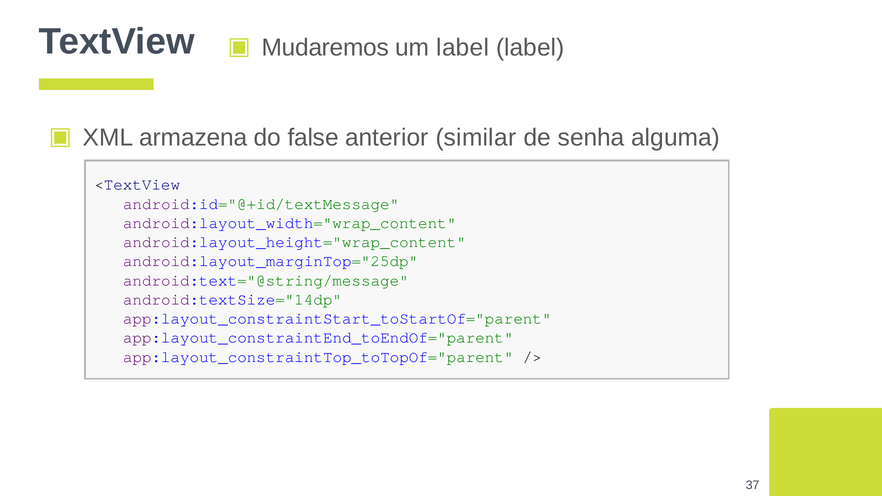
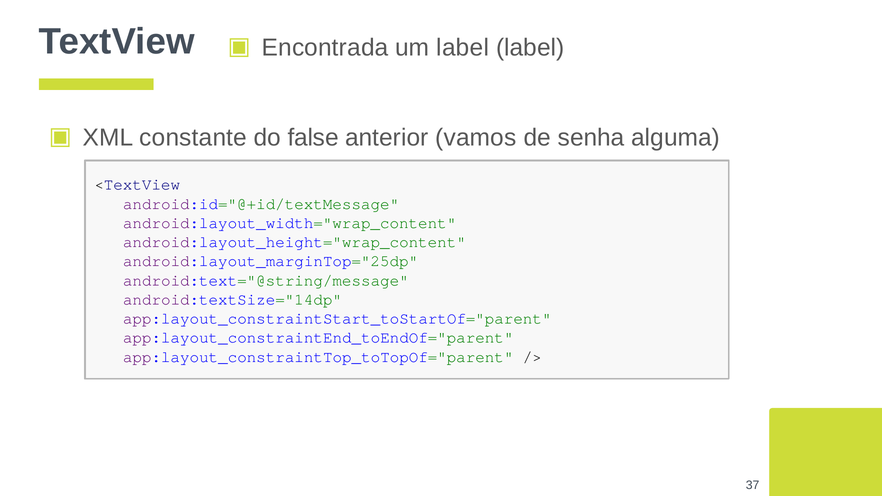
Mudaremos: Mudaremos -> Encontrada (325, 48)
armazena: armazena -> constante (193, 138)
similar: similar -> vamos (476, 138)
